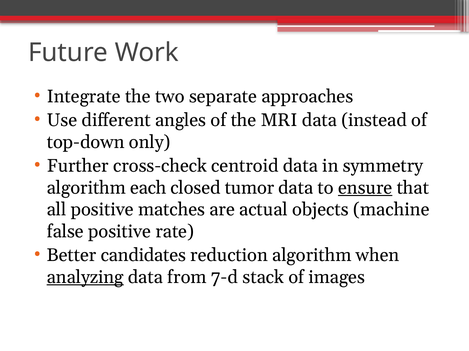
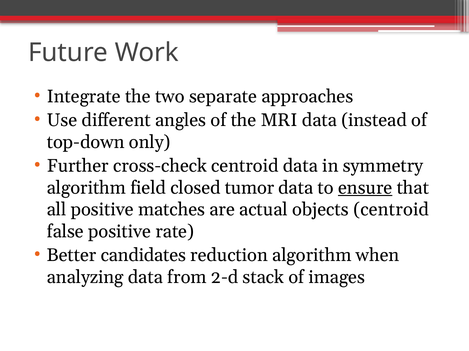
each: each -> field (148, 188)
objects machine: machine -> centroid (391, 210)
analyzing underline: present -> none (85, 278)
7-d: 7-d -> 2-d (225, 278)
